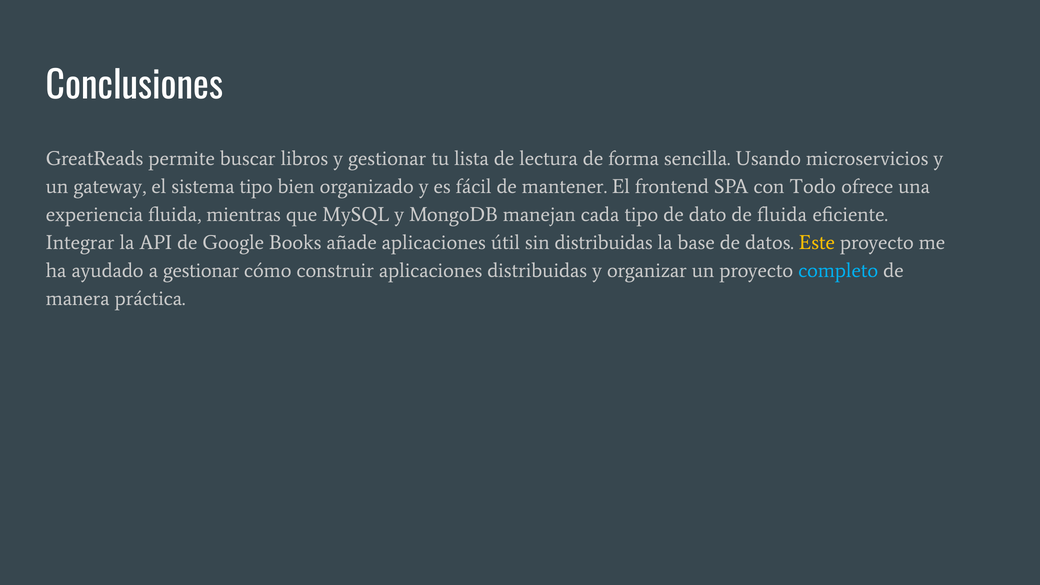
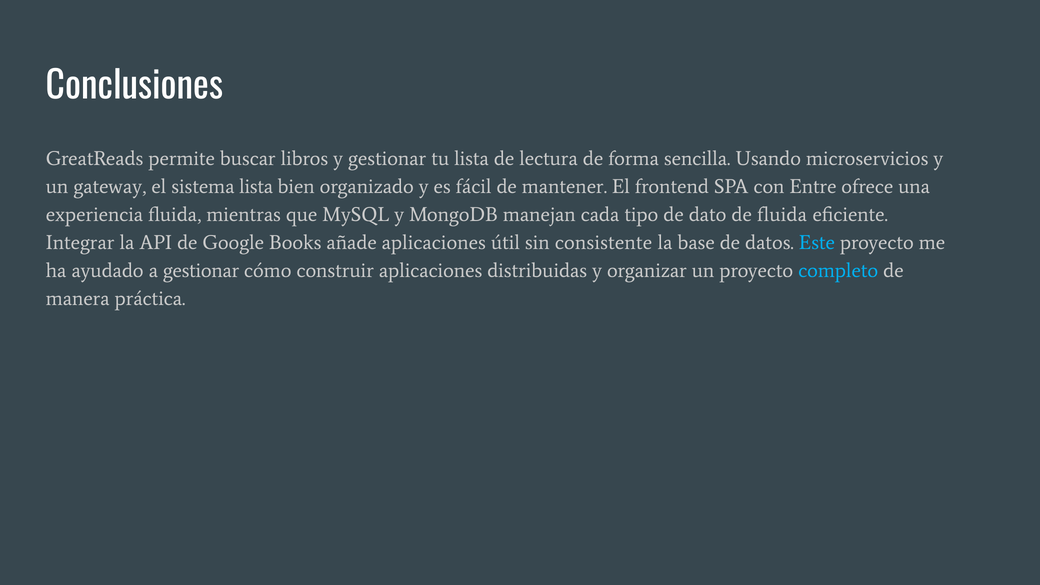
sistema tipo: tipo -> lista (256, 187)
Todo: Todo -> Entre (813, 187)
sin distribuidas: distribuidas -> consistente (603, 243)
Este colour: yellow -> light blue (817, 243)
